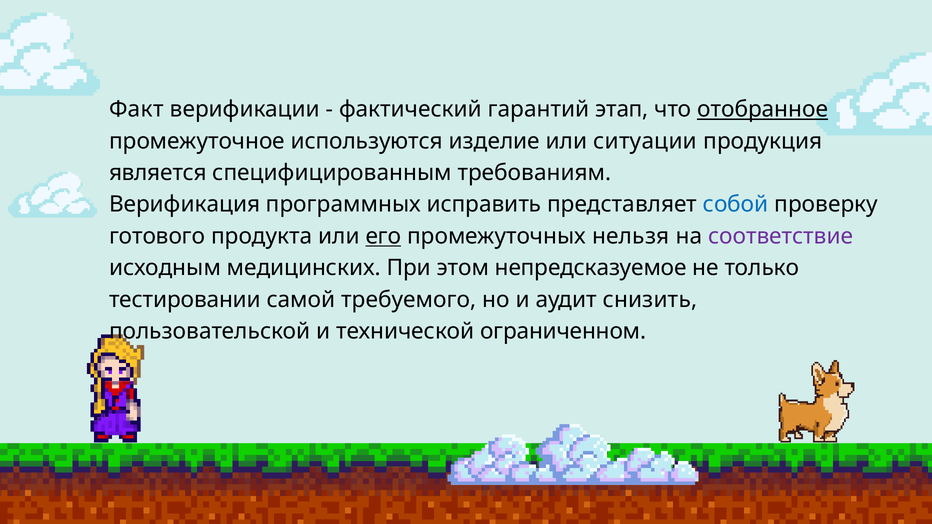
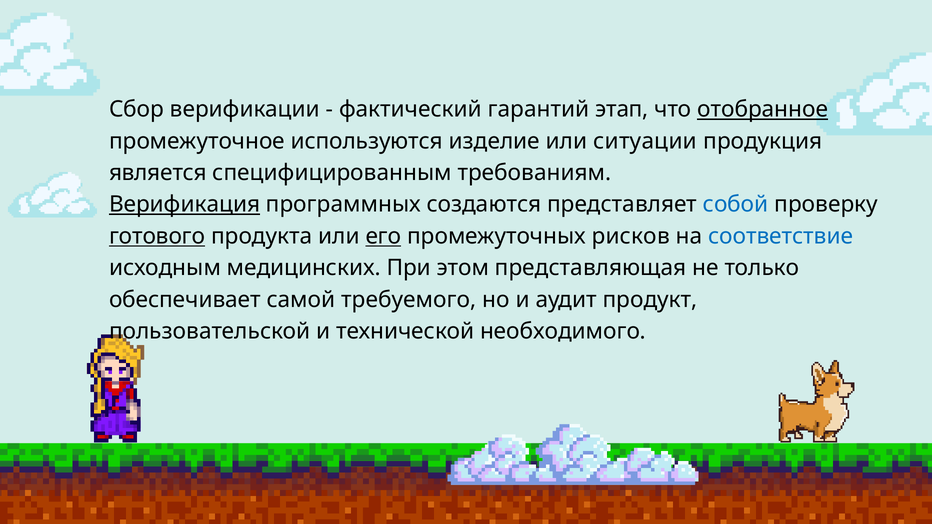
Факт: Факт -> Сбор (137, 109)
Верификация underline: none -> present (185, 205)
исправить: исправить -> создаются (484, 205)
готового underline: none -> present (157, 236)
нельзя: нельзя -> рисков (631, 236)
соответствие colour: purple -> blue (781, 236)
непредсказуемое: непредсказуемое -> представляющая (591, 268)
тестировании: тестировании -> обеспечивает (185, 300)
снизить: снизить -> продукт (650, 300)
ограниченном: ограниченном -> необходимого (563, 331)
